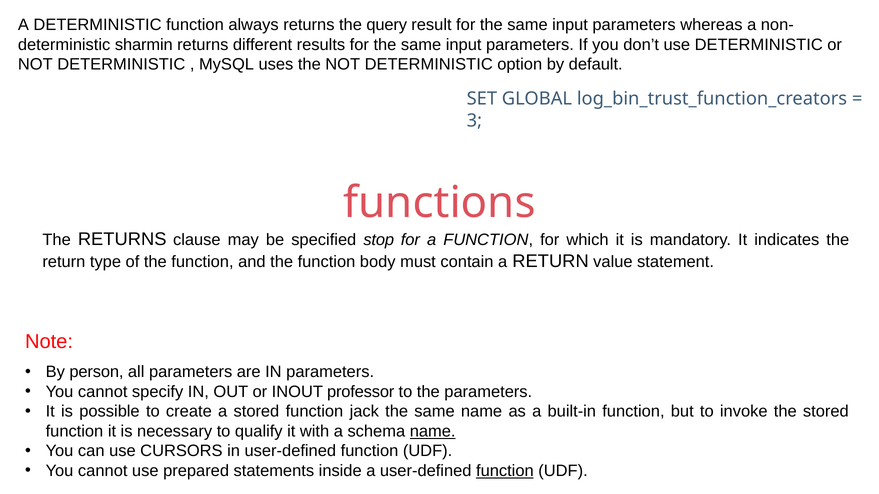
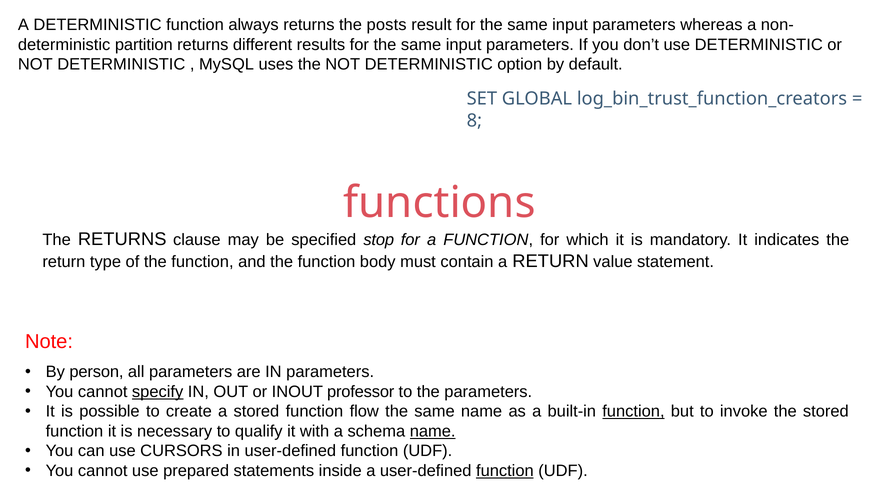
query: query -> posts (387, 25)
sharmin: sharmin -> partition (144, 45)
3: 3 -> 8 (474, 121)
specify underline: none -> present (158, 392)
jack: jack -> flow (364, 412)
function underline: none -> present (633, 412)
